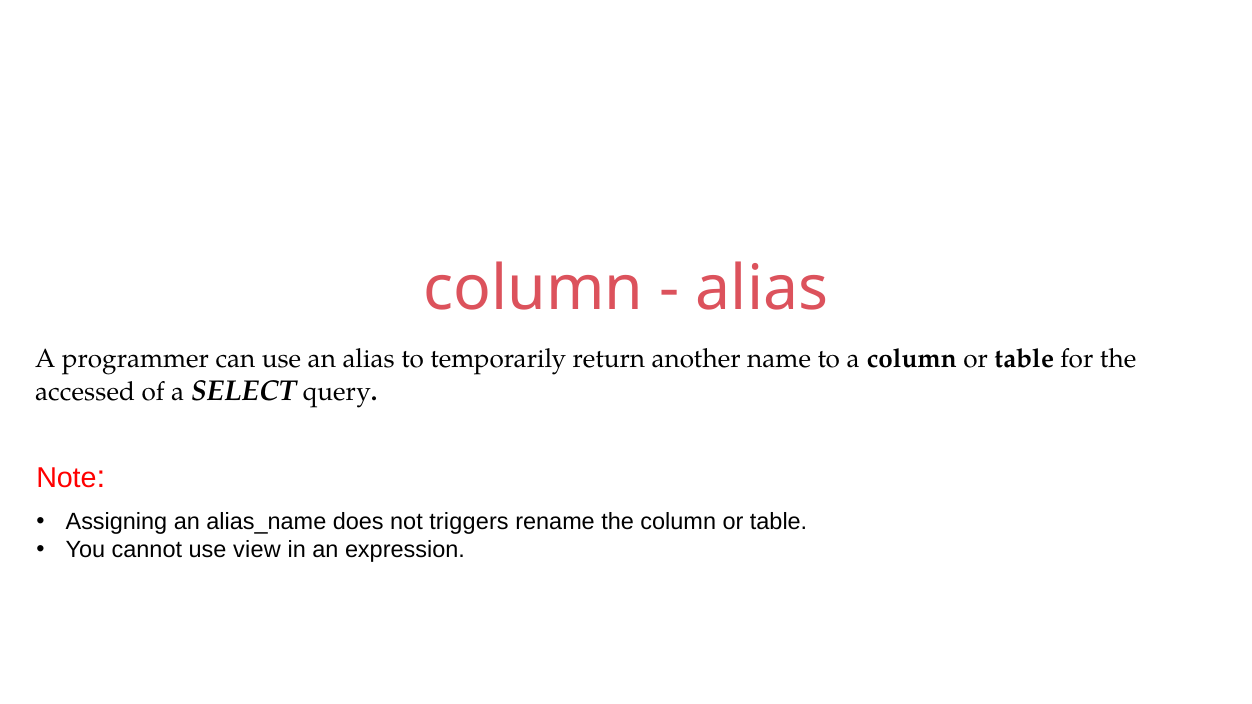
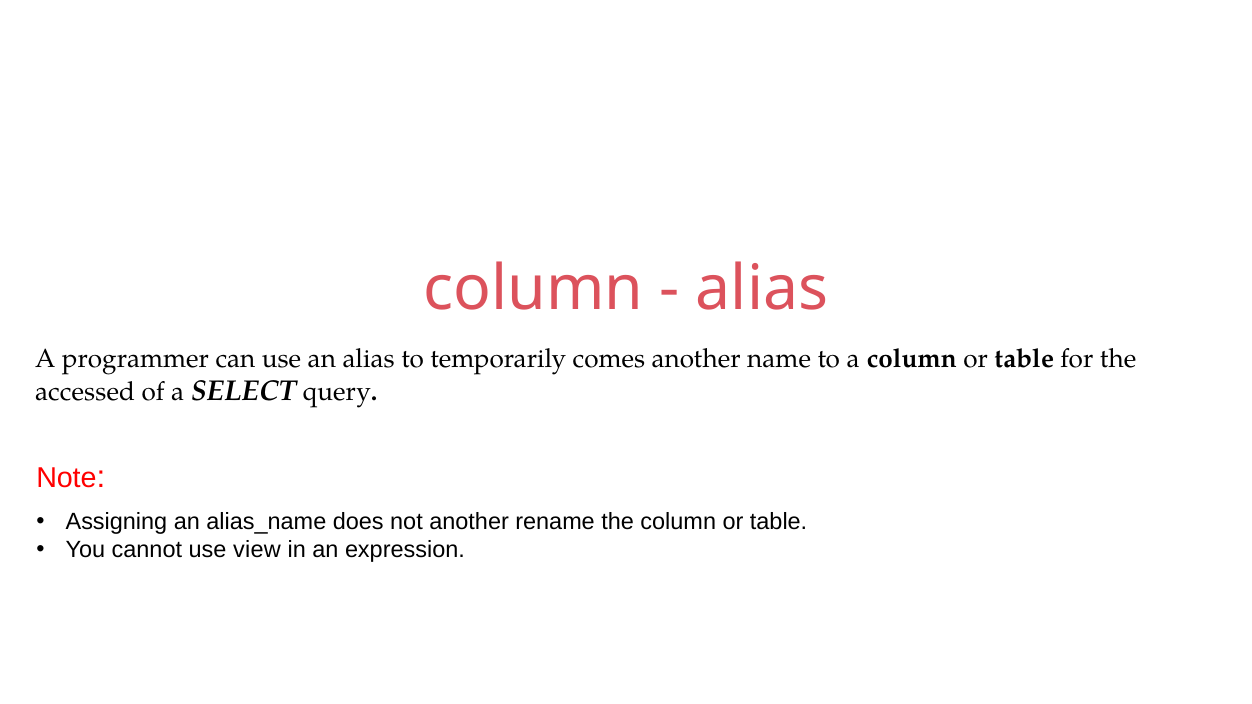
return: return -> comes (609, 359)
not triggers: triggers -> another (469, 522)
